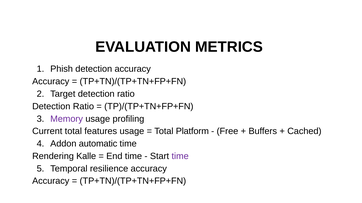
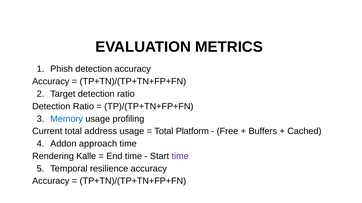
Memory colour: purple -> blue (67, 119)
features: features -> address (101, 132)
automatic: automatic -> approach (98, 144)
